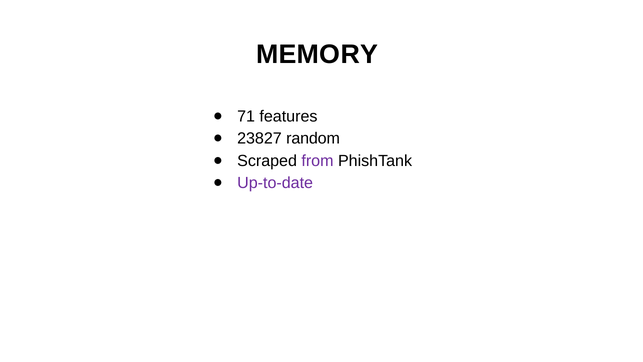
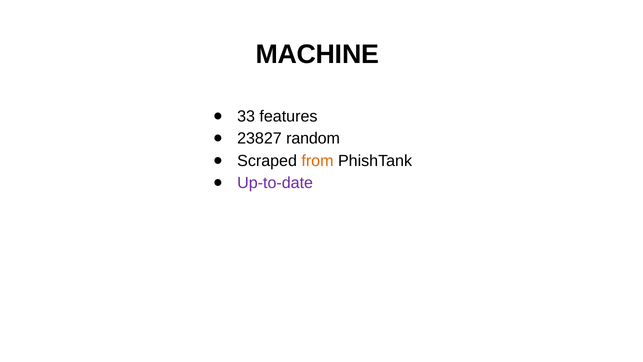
MEMORY: MEMORY -> MACHINE (317, 55)
71: 71 -> 33 (246, 116)
from colour: purple -> orange (317, 161)
